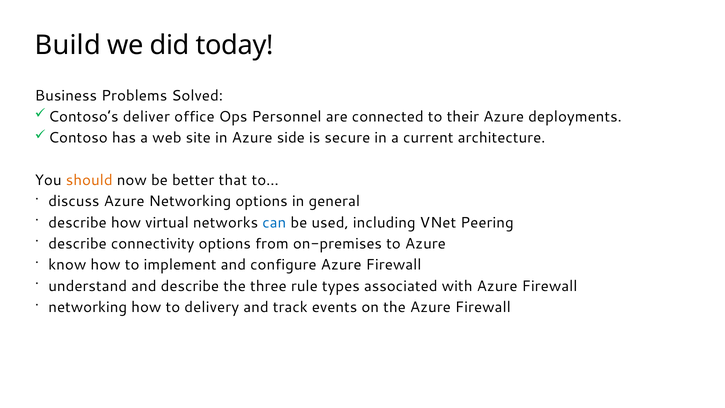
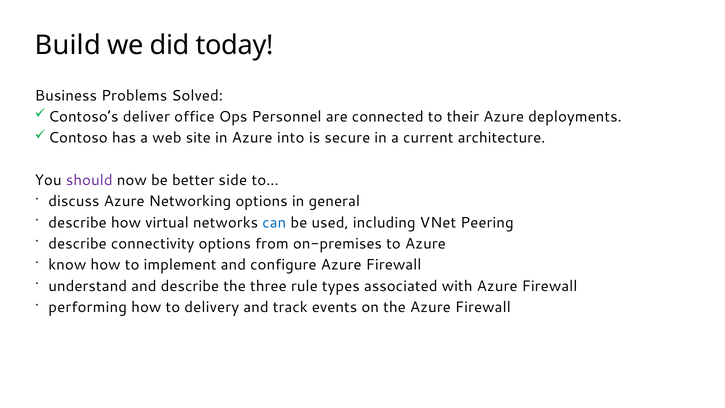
side: side -> into (291, 138)
should colour: orange -> purple (89, 180)
that: that -> side (233, 180)
networking: networking -> performing (88, 307)
